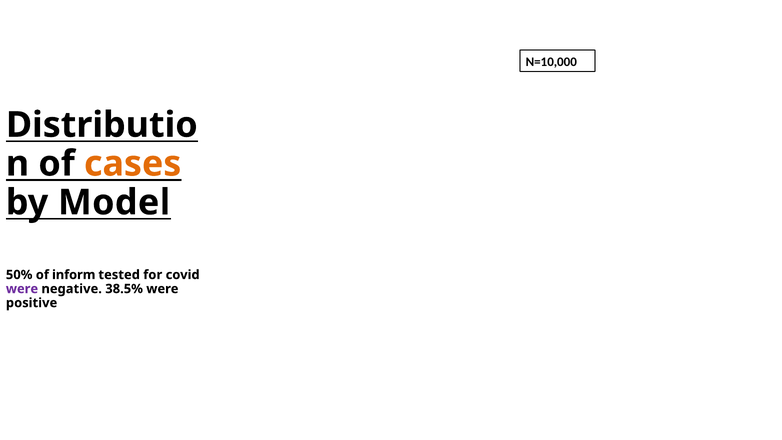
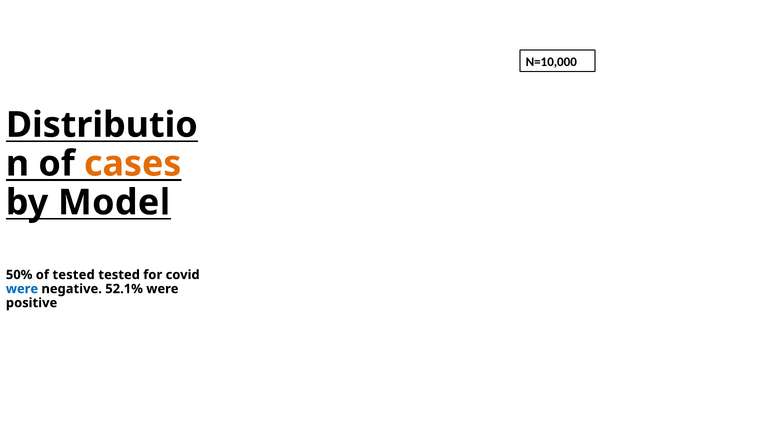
of inform: inform -> tested (74, 275)
were colour: purple -> blue (22, 289)
38.5%: 38.5% -> 52.1% (124, 289)
